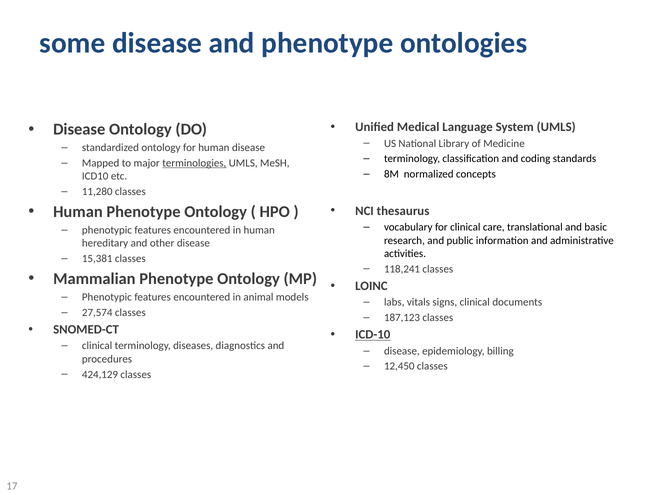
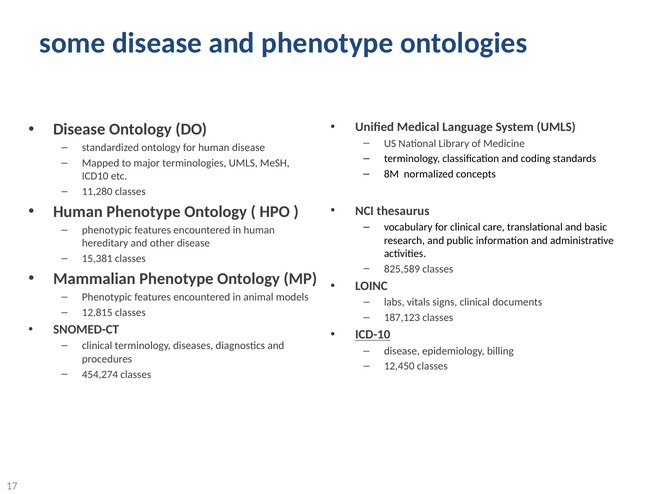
terminologies underline: present -> none (194, 163)
118,241: 118,241 -> 825,589 (402, 269)
27,574: 27,574 -> 12,815 (97, 313)
424,129: 424,129 -> 454,274 (100, 375)
